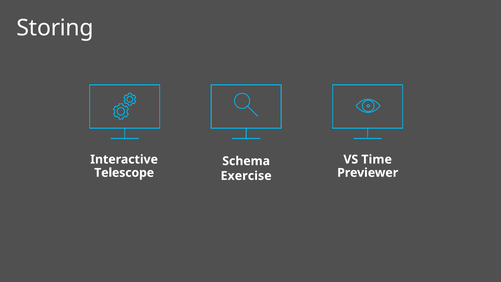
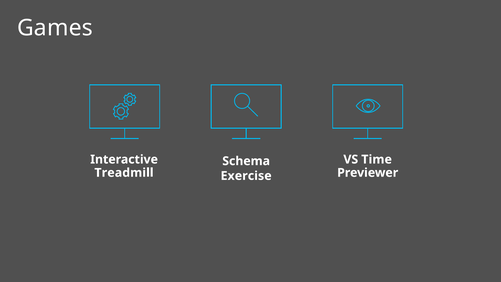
Storing: Storing -> Games (55, 28)
Telescope: Telescope -> Treadmill (124, 173)
